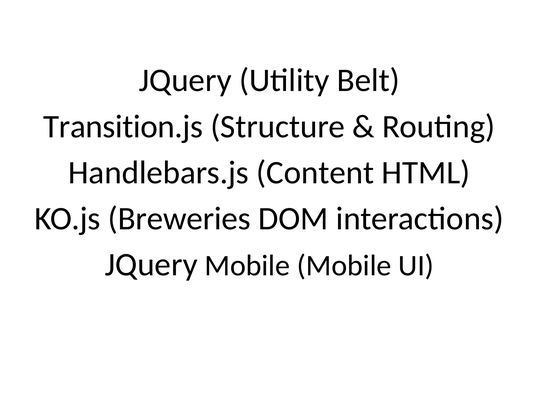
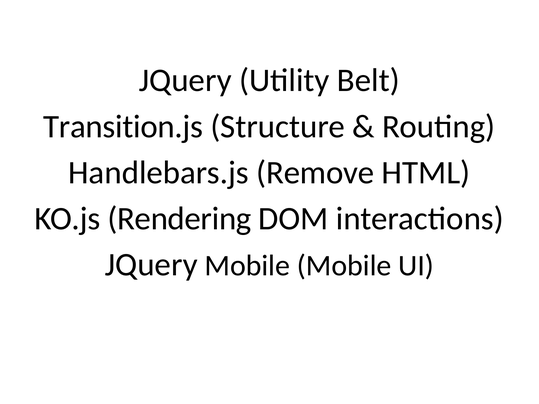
Content: Content -> Remove (315, 173)
Breweries: Breweries -> Rendering (179, 219)
